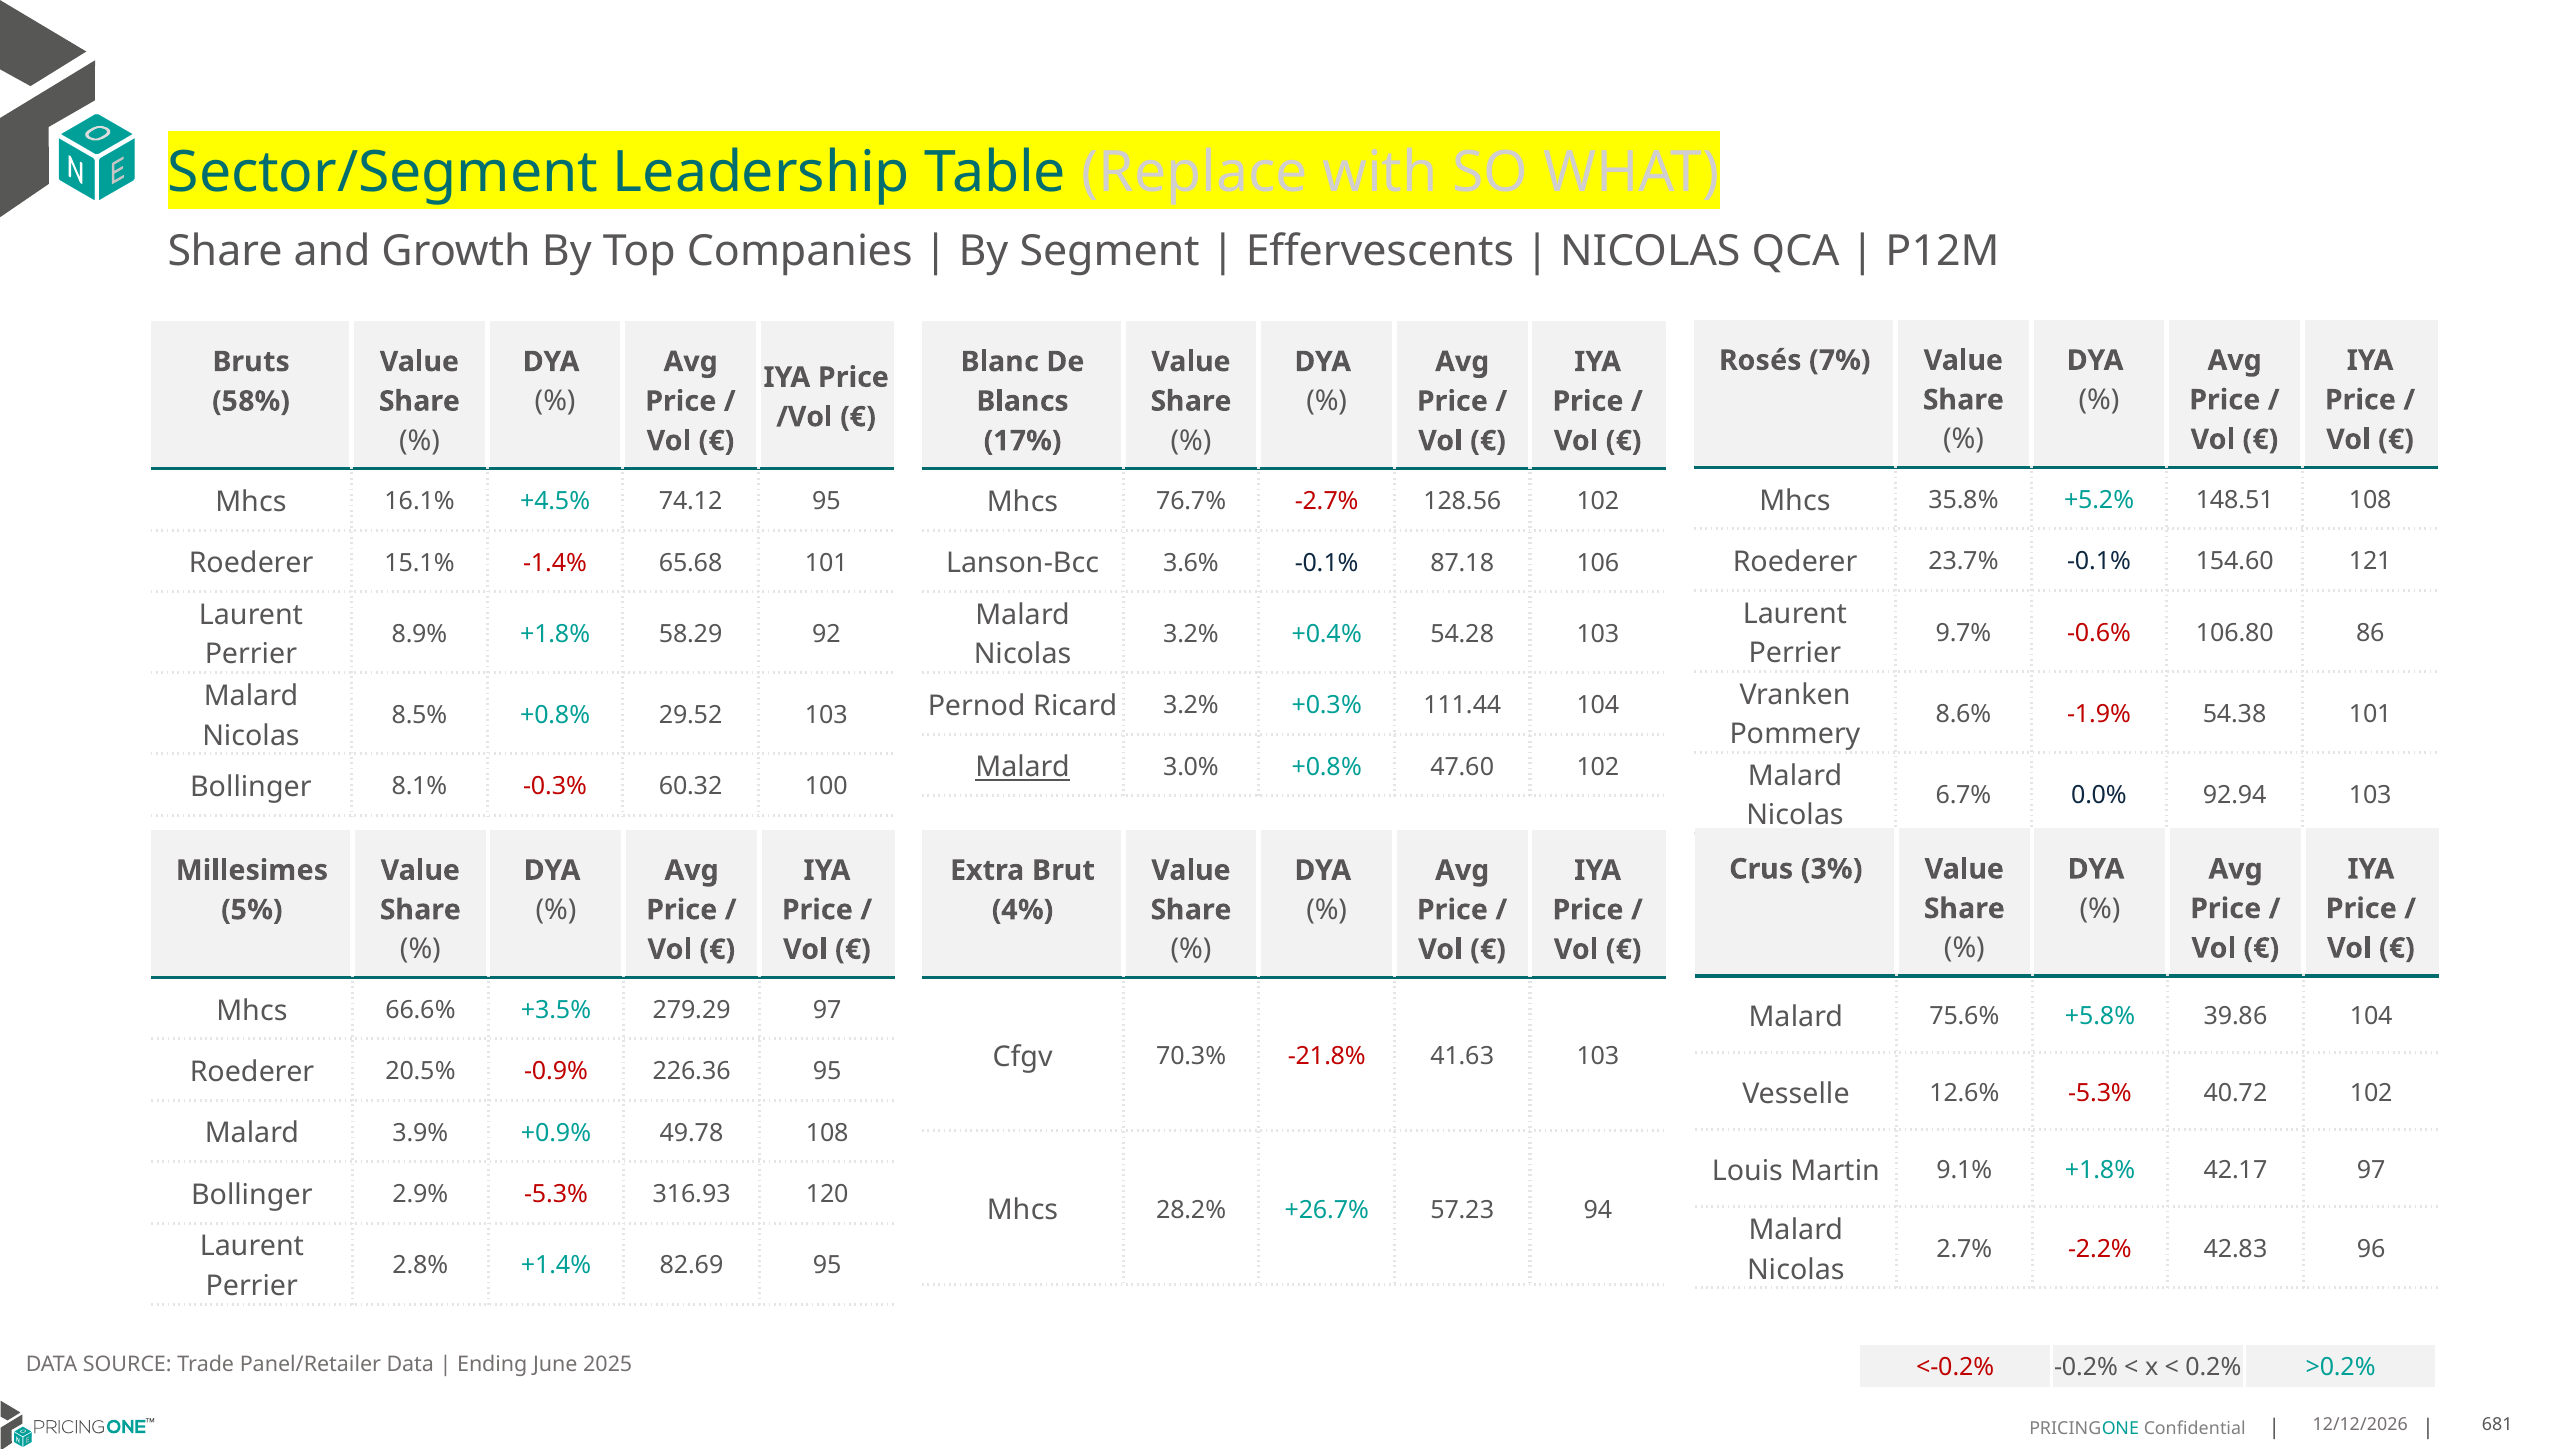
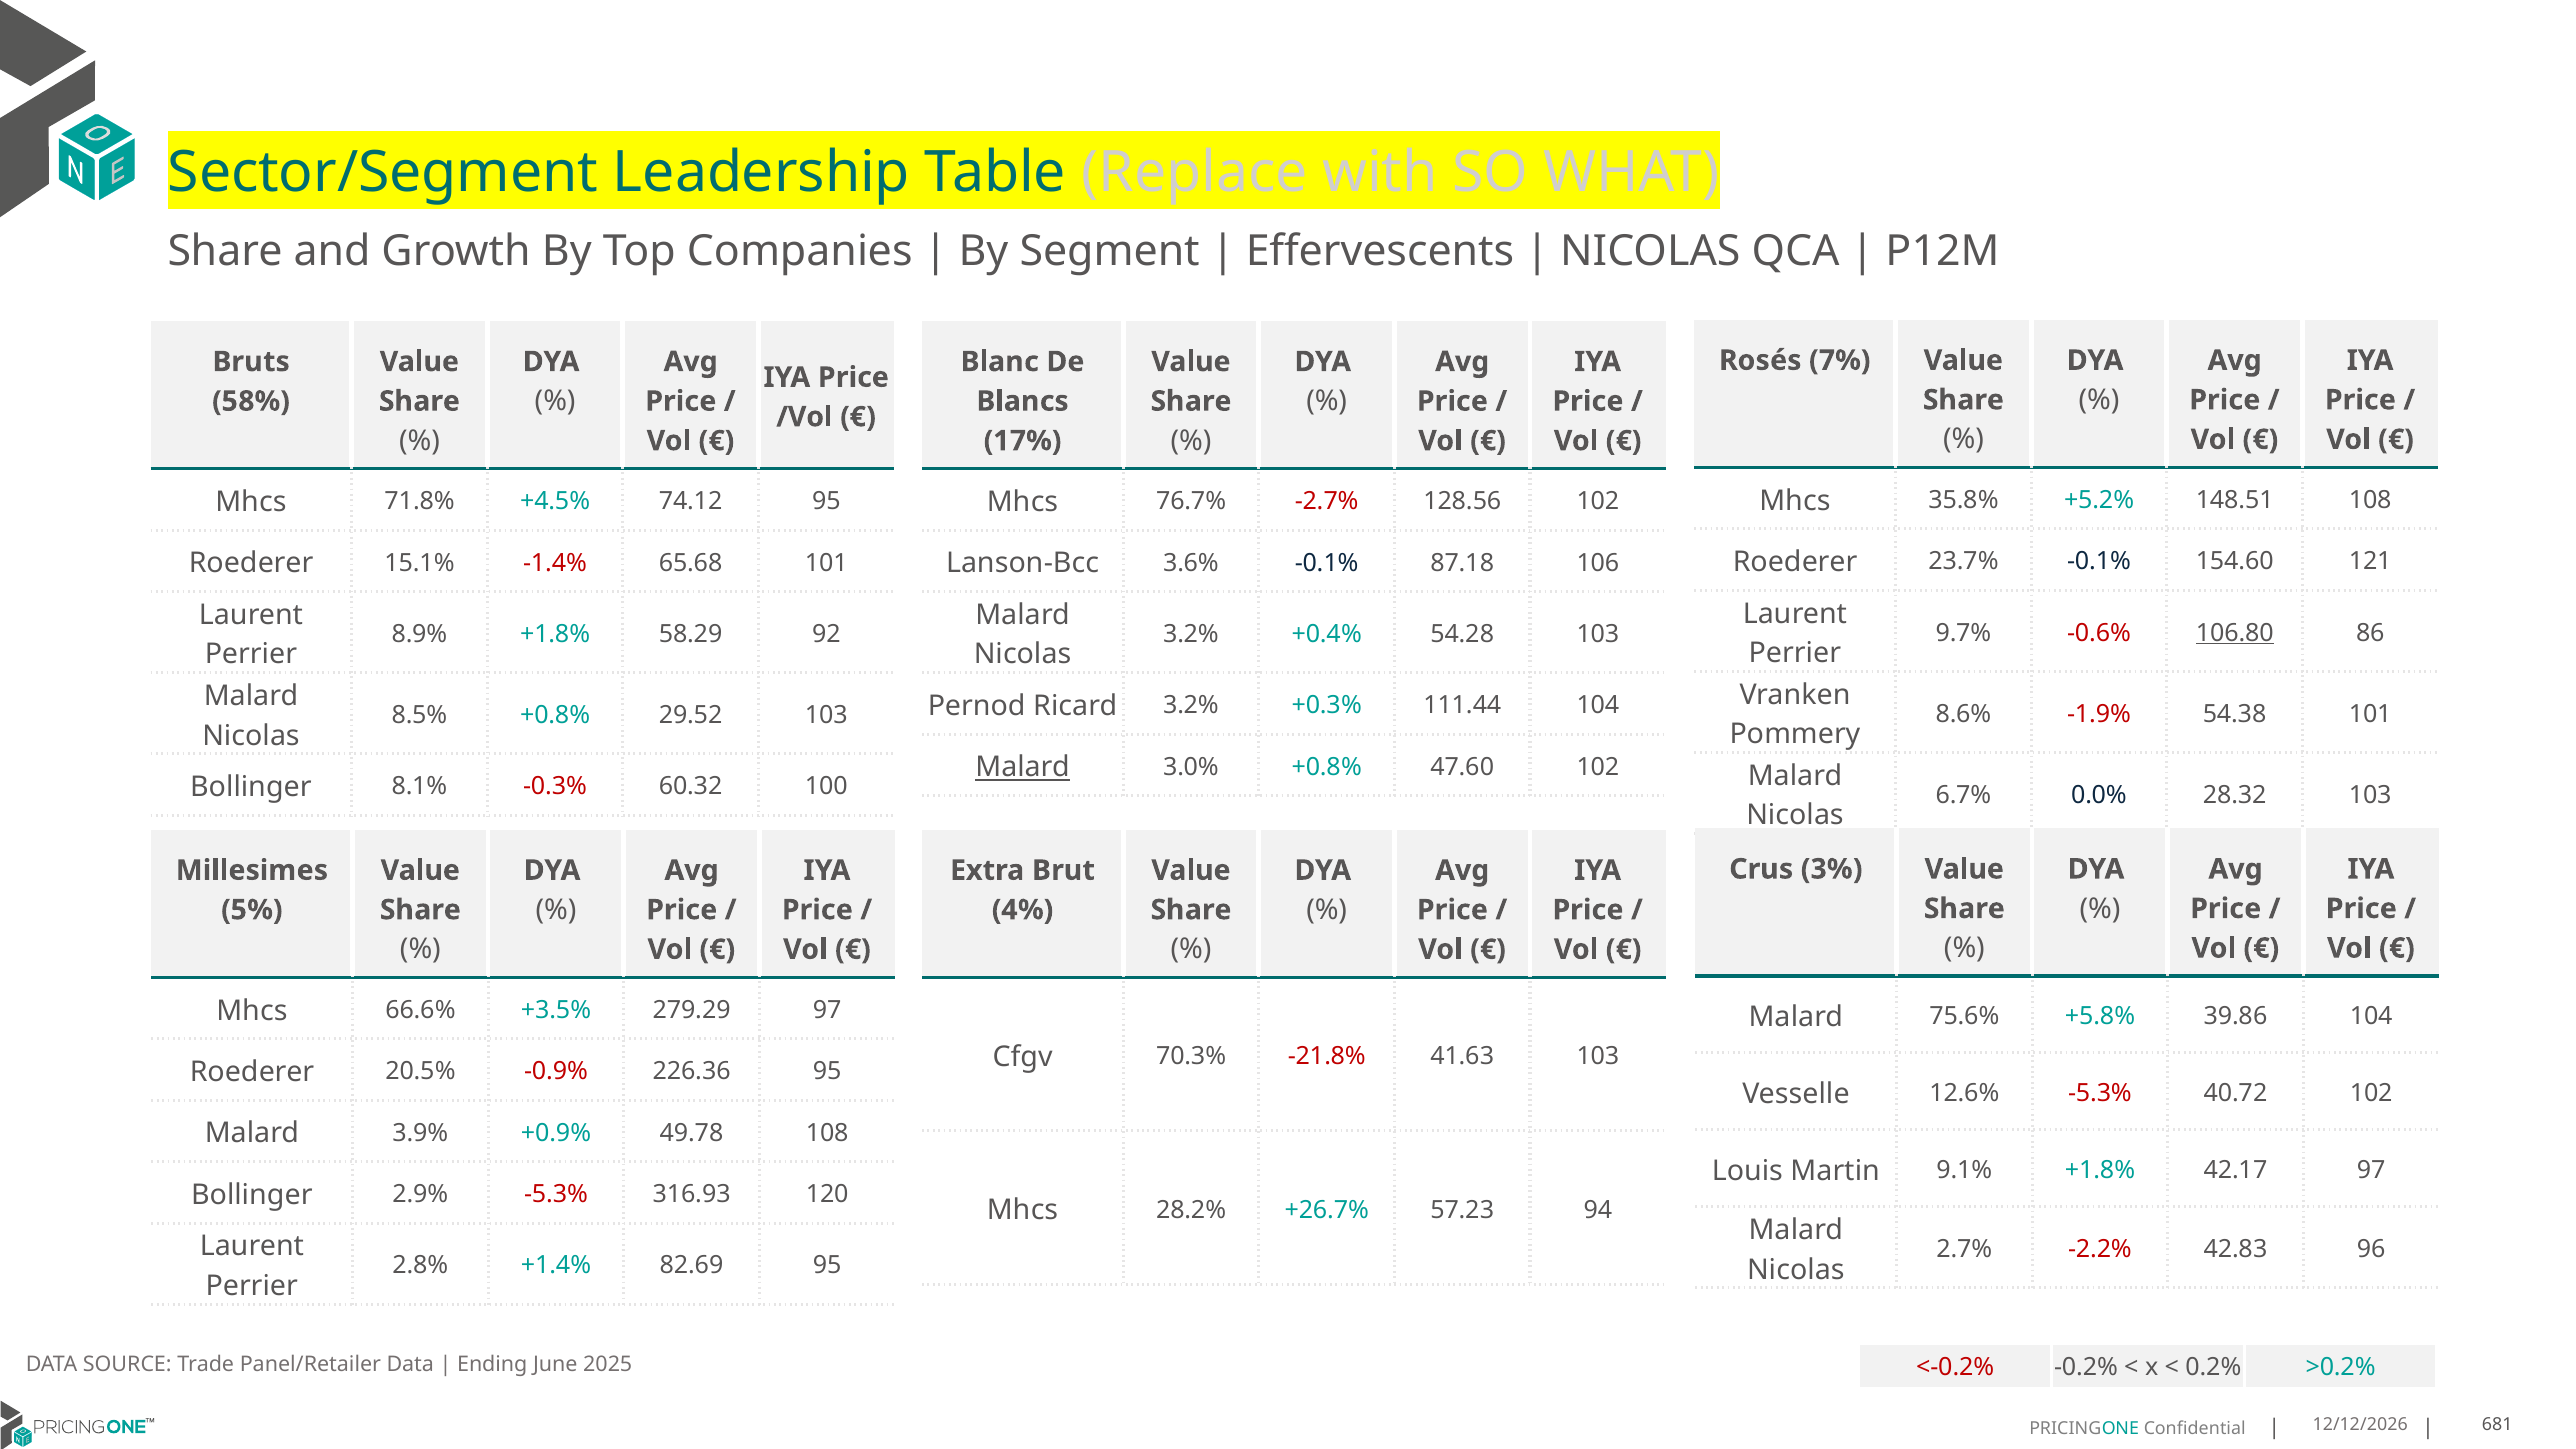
16.1%: 16.1% -> 71.8% (420, 501)
106.80 underline: none -> present (2235, 633)
92.94: 92.94 -> 28.32 (2235, 795)
